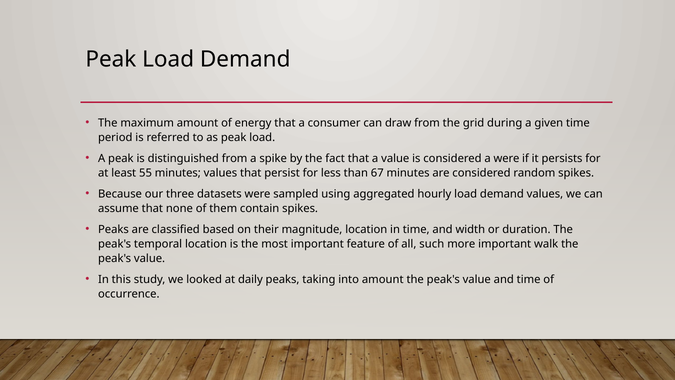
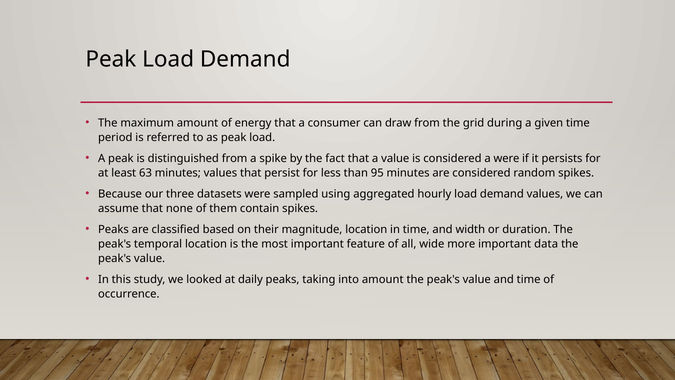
55: 55 -> 63 (146, 173)
67: 67 -> 95 (377, 173)
such: such -> wide (432, 244)
walk: walk -> data (546, 244)
